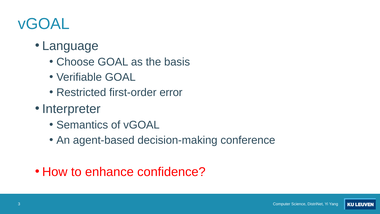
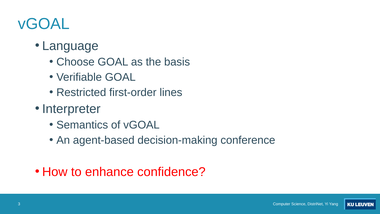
error: error -> lines (171, 92)
